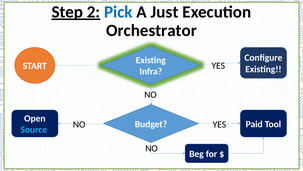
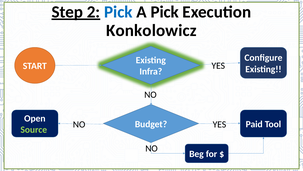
A Just: Just -> Pick (165, 12)
Orchestrator: Orchestrator -> Konkolowicz (151, 30)
Source colour: light blue -> light green (34, 129)
